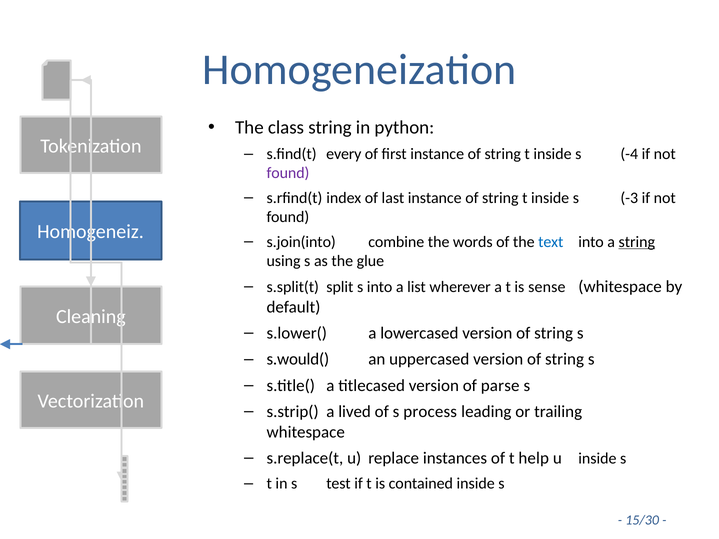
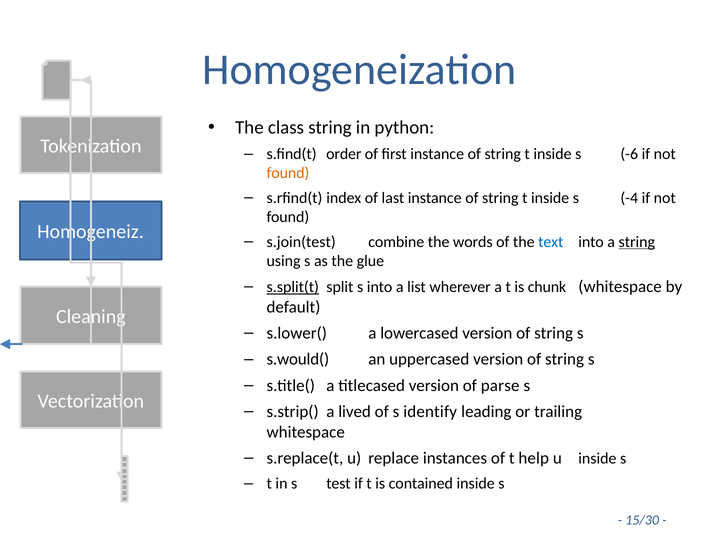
every: every -> order (344, 154)
-4: -4 -> -6 (629, 154)
found colour: purple -> orange (288, 173)
-3: -3 -> -4 (629, 198)
s.join(into: s.join(into -> s.join(test (301, 242)
s.split(t underline: none -> present (293, 287)
sense: sense -> chunk (547, 287)
process: process -> identify (430, 412)
